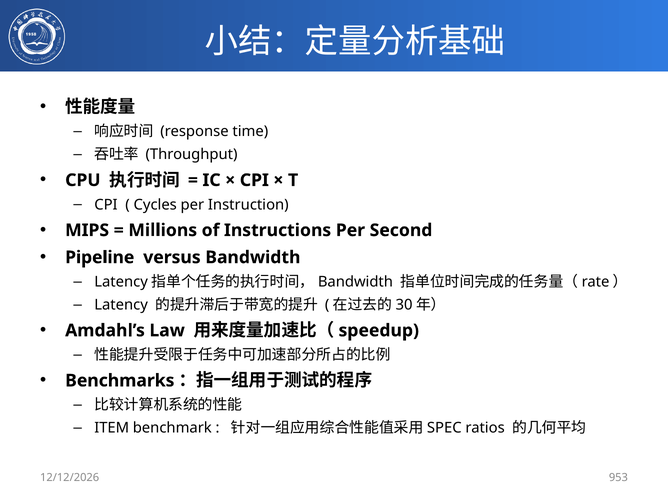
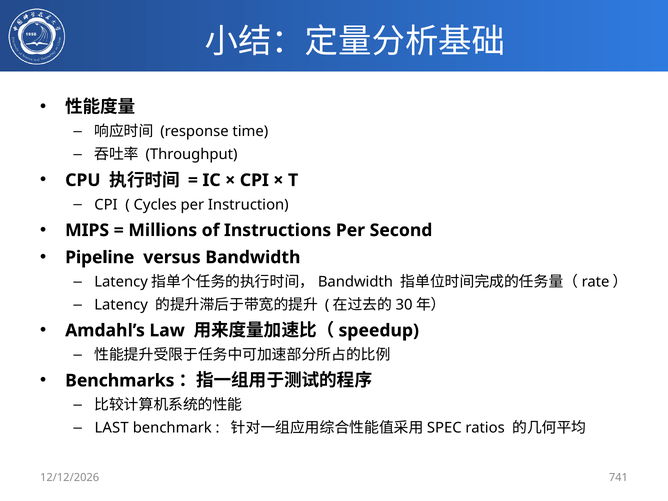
ITEM: ITEM -> LAST (112, 428)
953: 953 -> 741 (618, 478)
